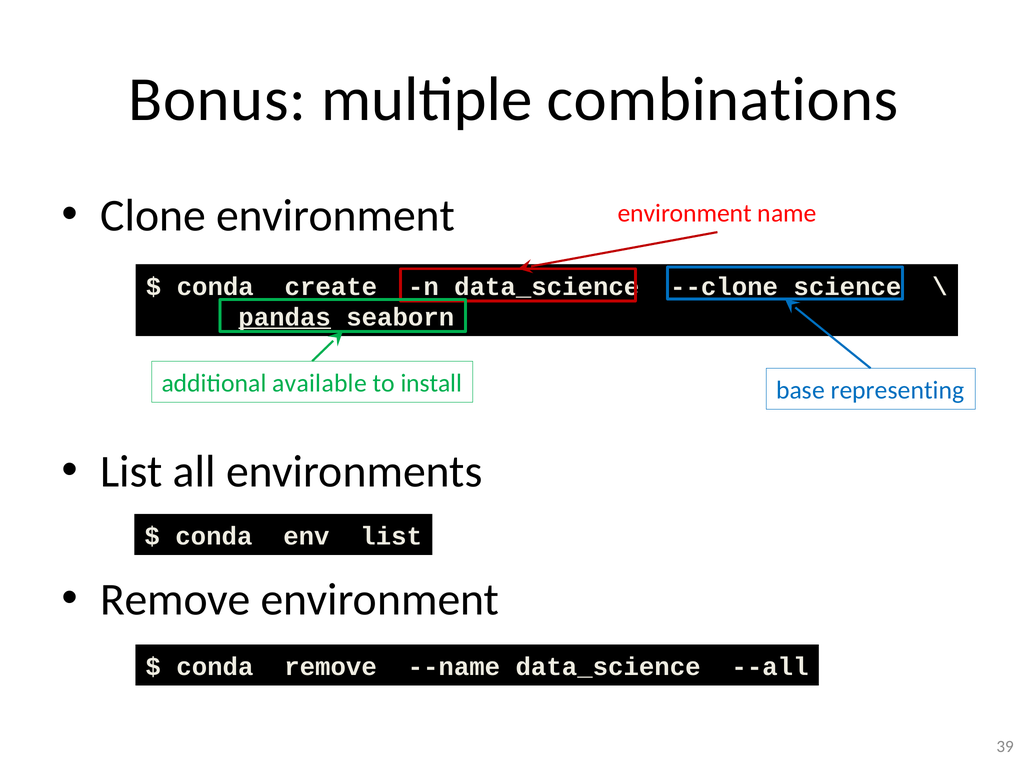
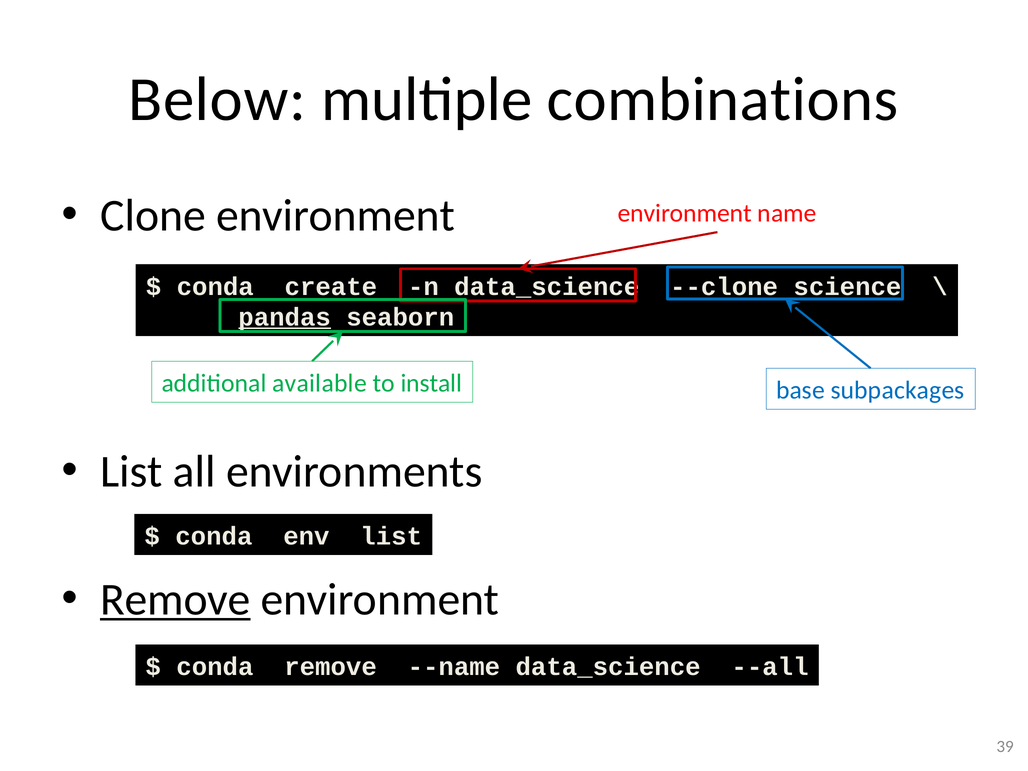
Bonus: Bonus -> Below (217, 100)
representing: representing -> subpackages (898, 390)
Remove underline: none -> present (175, 600)
